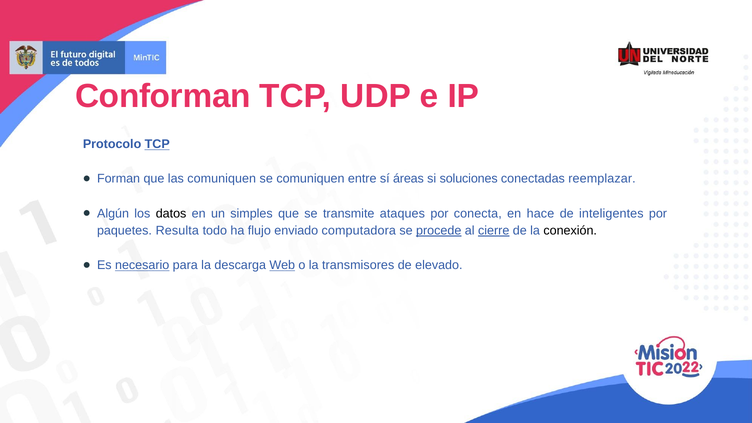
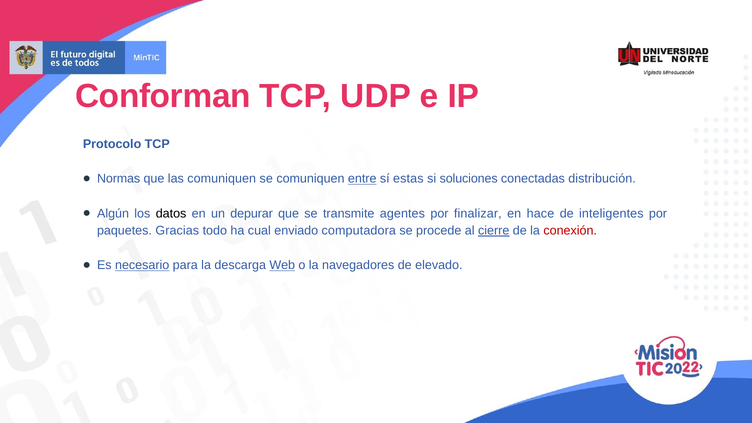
TCP underline: present -> none (157, 144)
Forman: Forman -> Normas (119, 179)
entre underline: none -> present (362, 179)
áreas: áreas -> estas (408, 179)
reemplazar: reemplazar -> distribución (602, 179)
simples: simples -> depurar (252, 213)
ataques: ataques -> agentes (402, 213)
conecta: conecta -> finalizar (478, 213)
Resulta: Resulta -> Gracias (177, 231)
flujo: flujo -> cual (259, 231)
procede underline: present -> none (439, 231)
conexión colour: black -> red (570, 231)
transmisores: transmisores -> navegadores (358, 265)
